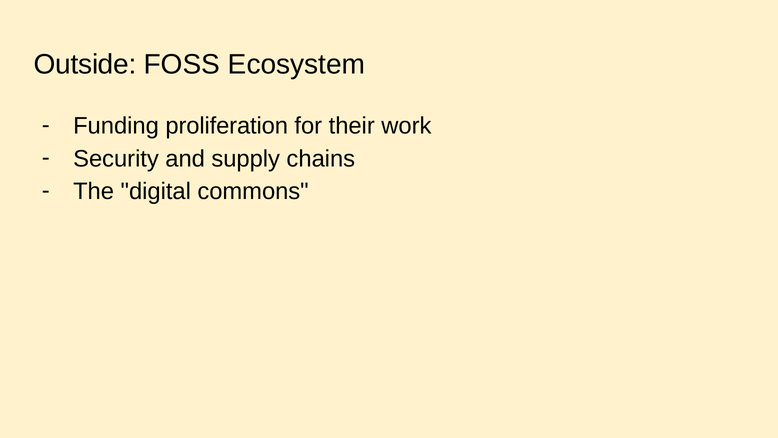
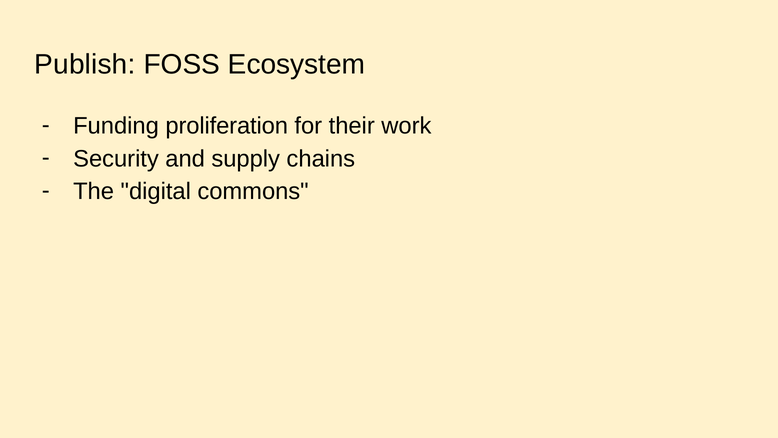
Outside: Outside -> Publish (85, 64)
